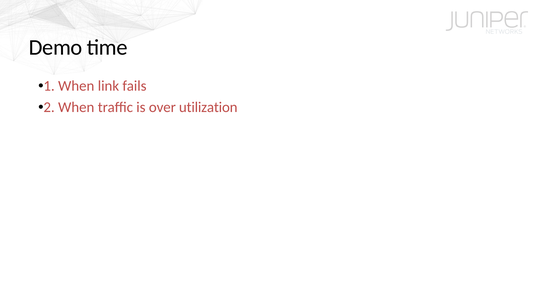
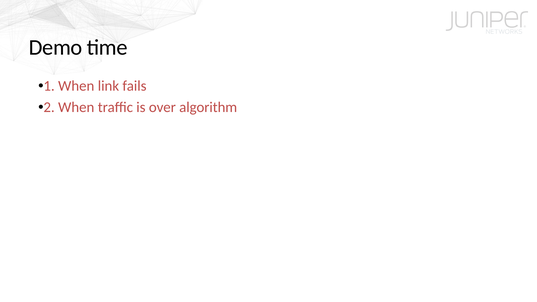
utilization: utilization -> algorithm (208, 107)
